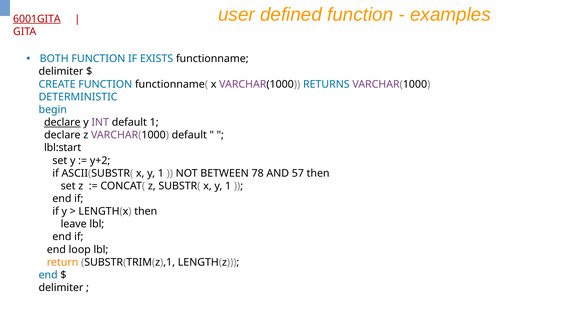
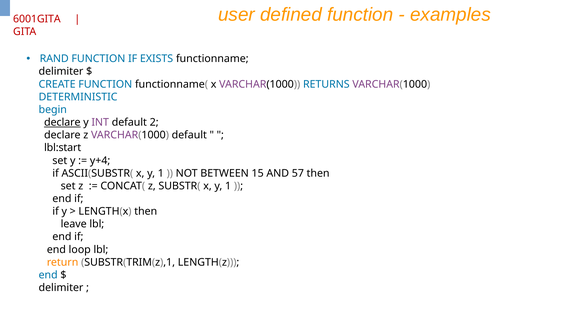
6001GITA underline: present -> none (37, 19)
BOTH: BOTH -> RAND (54, 59)
default 1: 1 -> 2 (154, 122)
y+2: y+2 -> y+4 (100, 161)
78: 78 -> 15 (258, 173)
